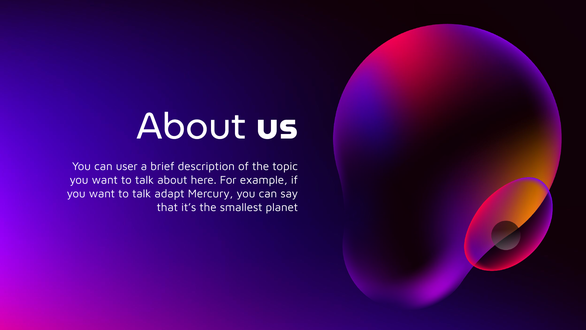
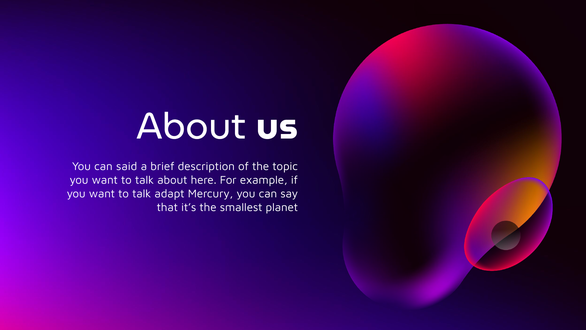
user: user -> said (127, 166)
